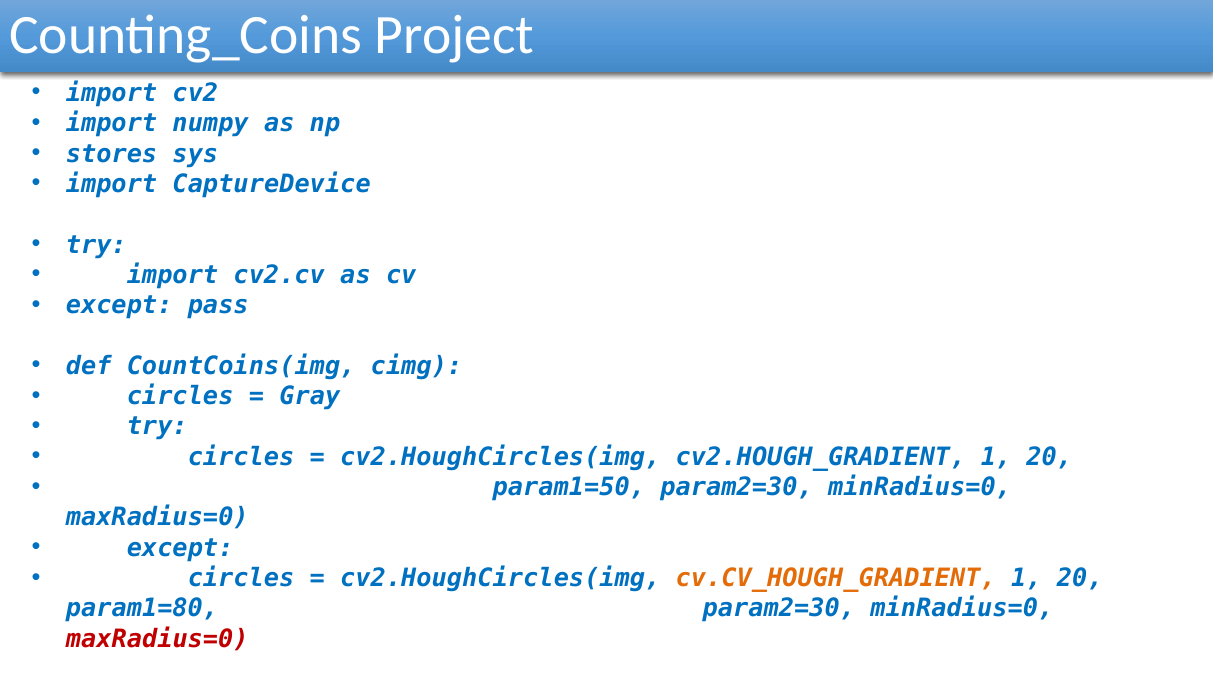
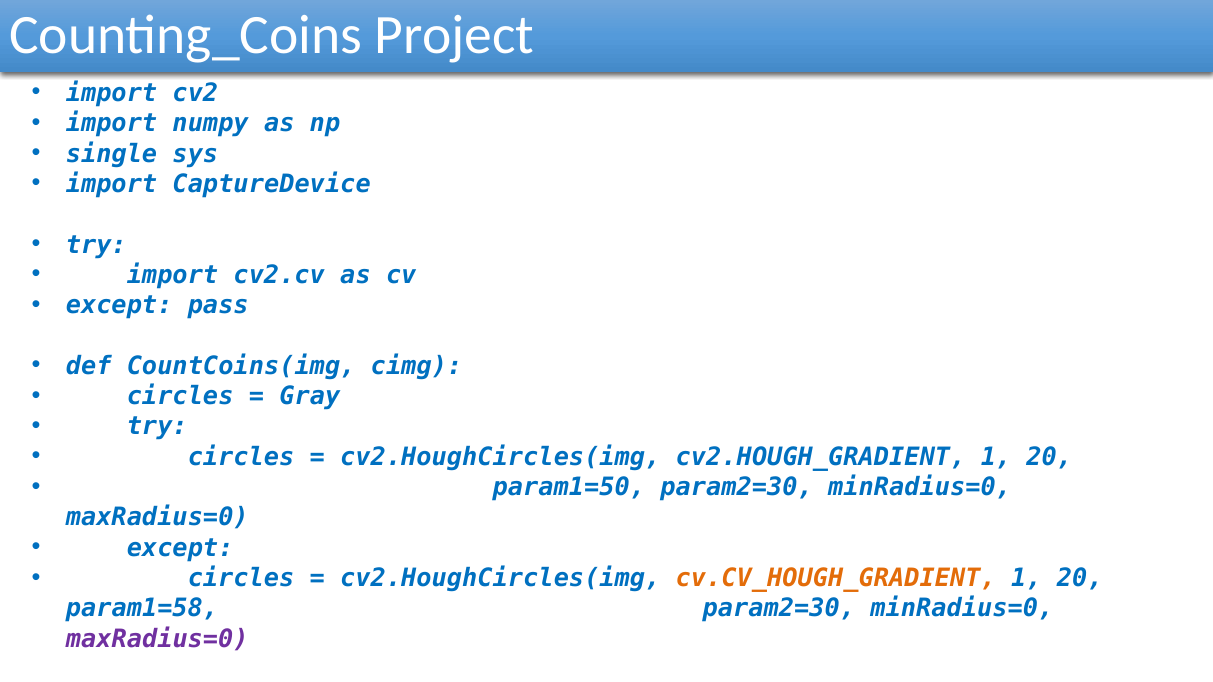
stores: stores -> single (112, 154)
param1=80: param1=80 -> param1=58 (142, 609)
maxRadius=0 colour: red -> purple (157, 639)
